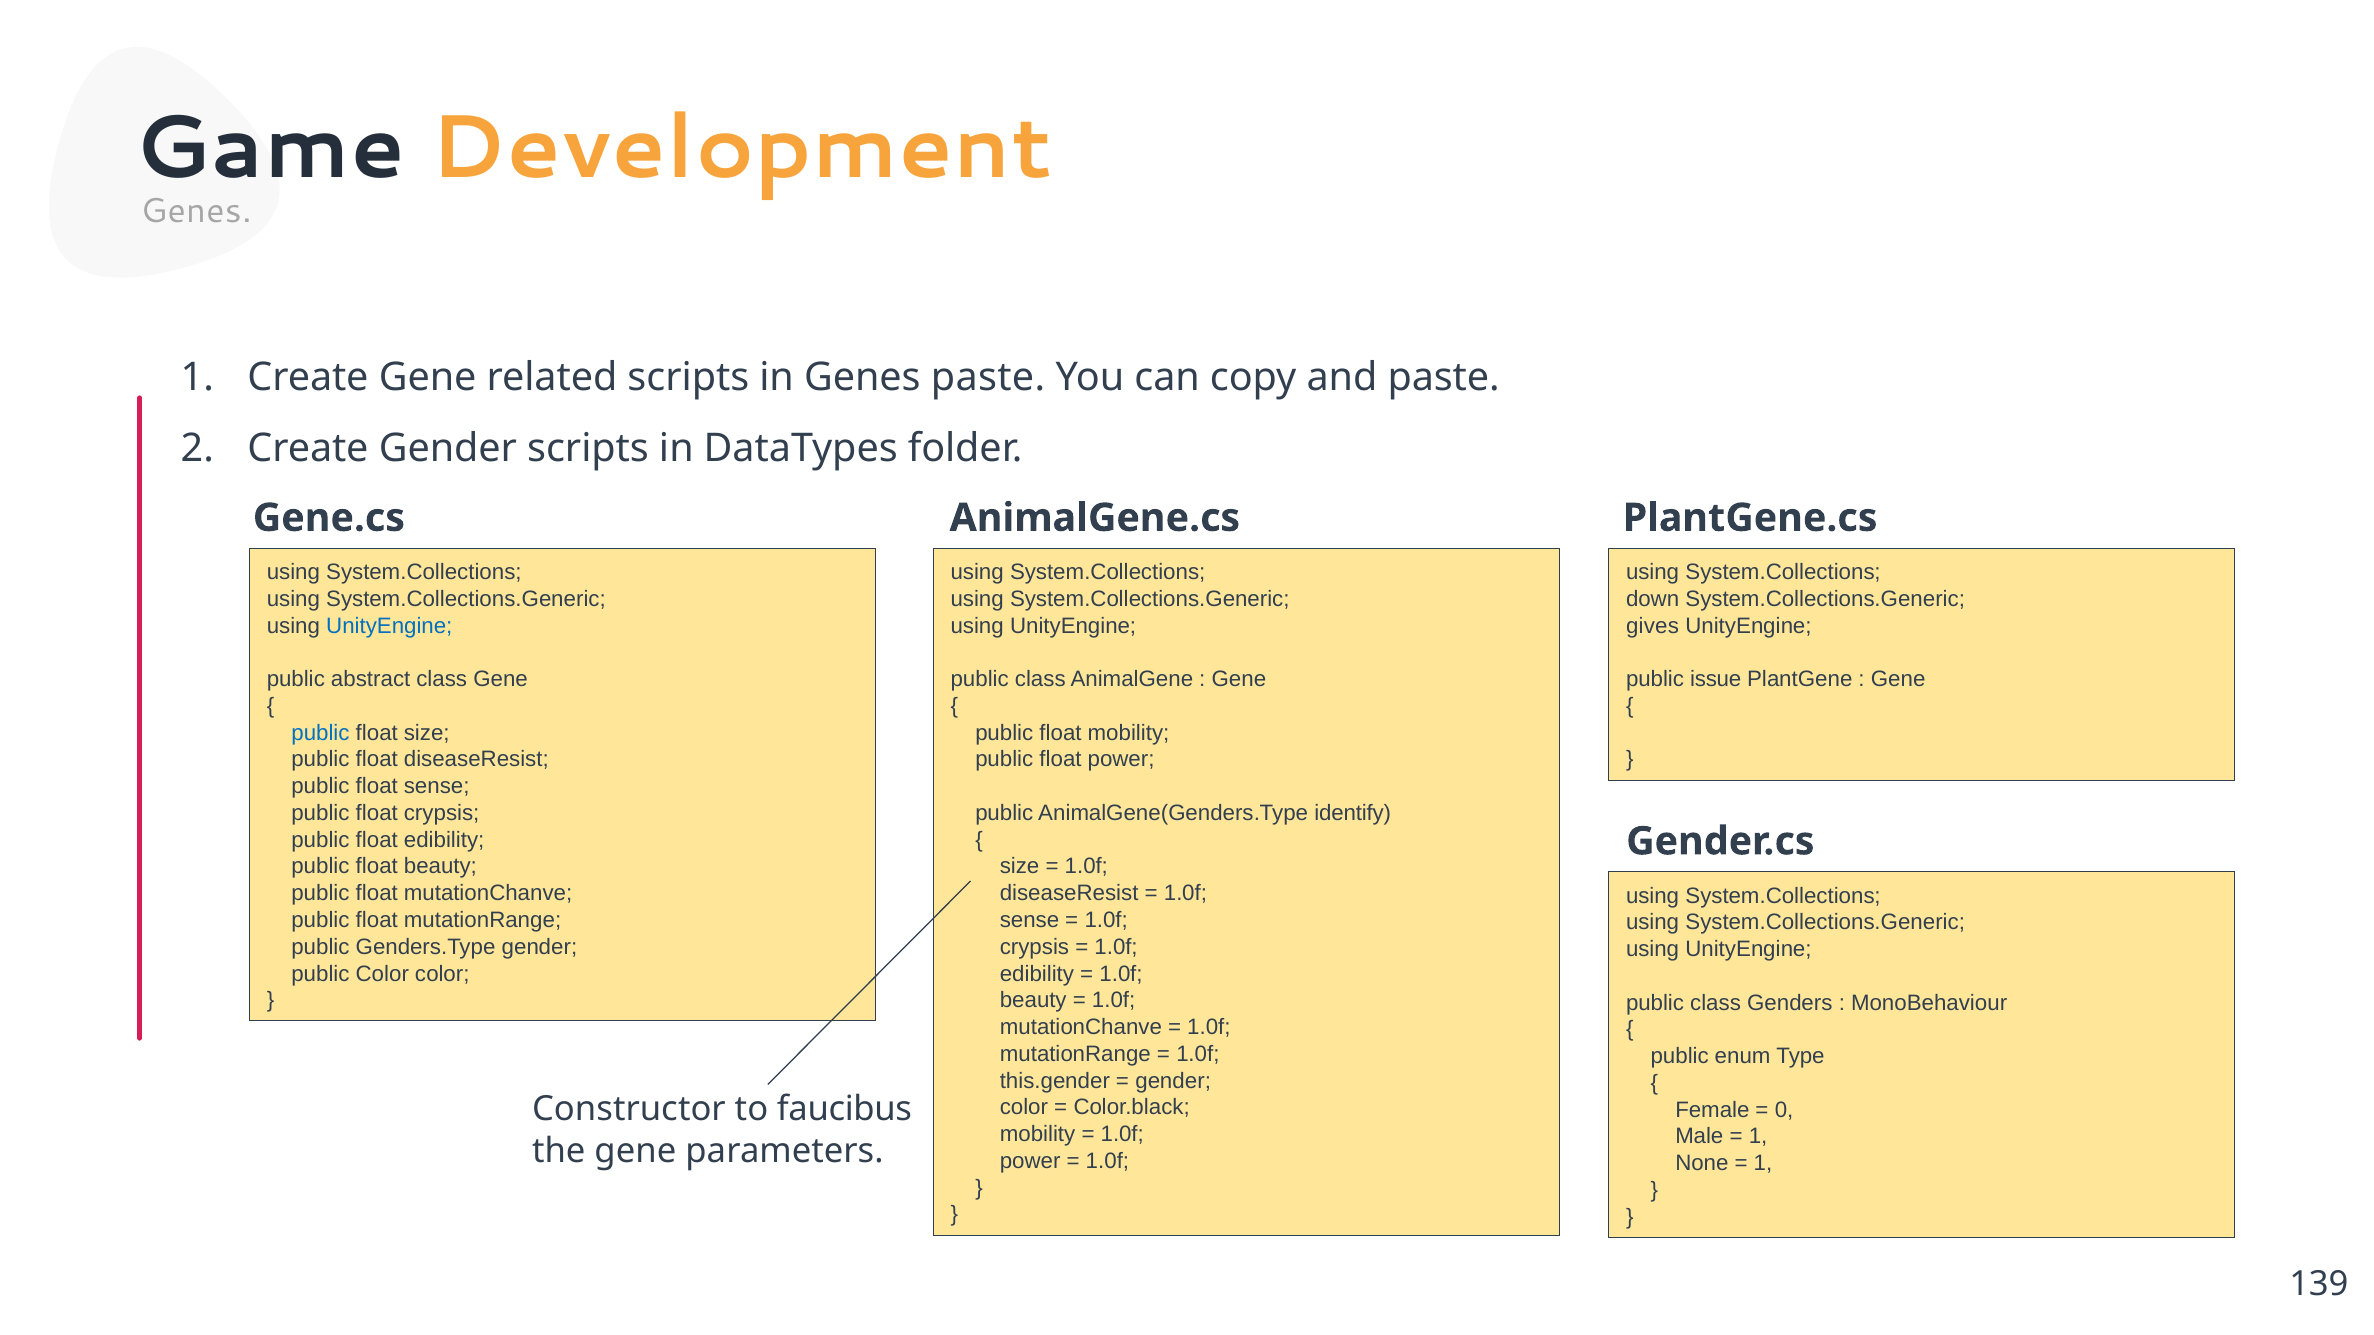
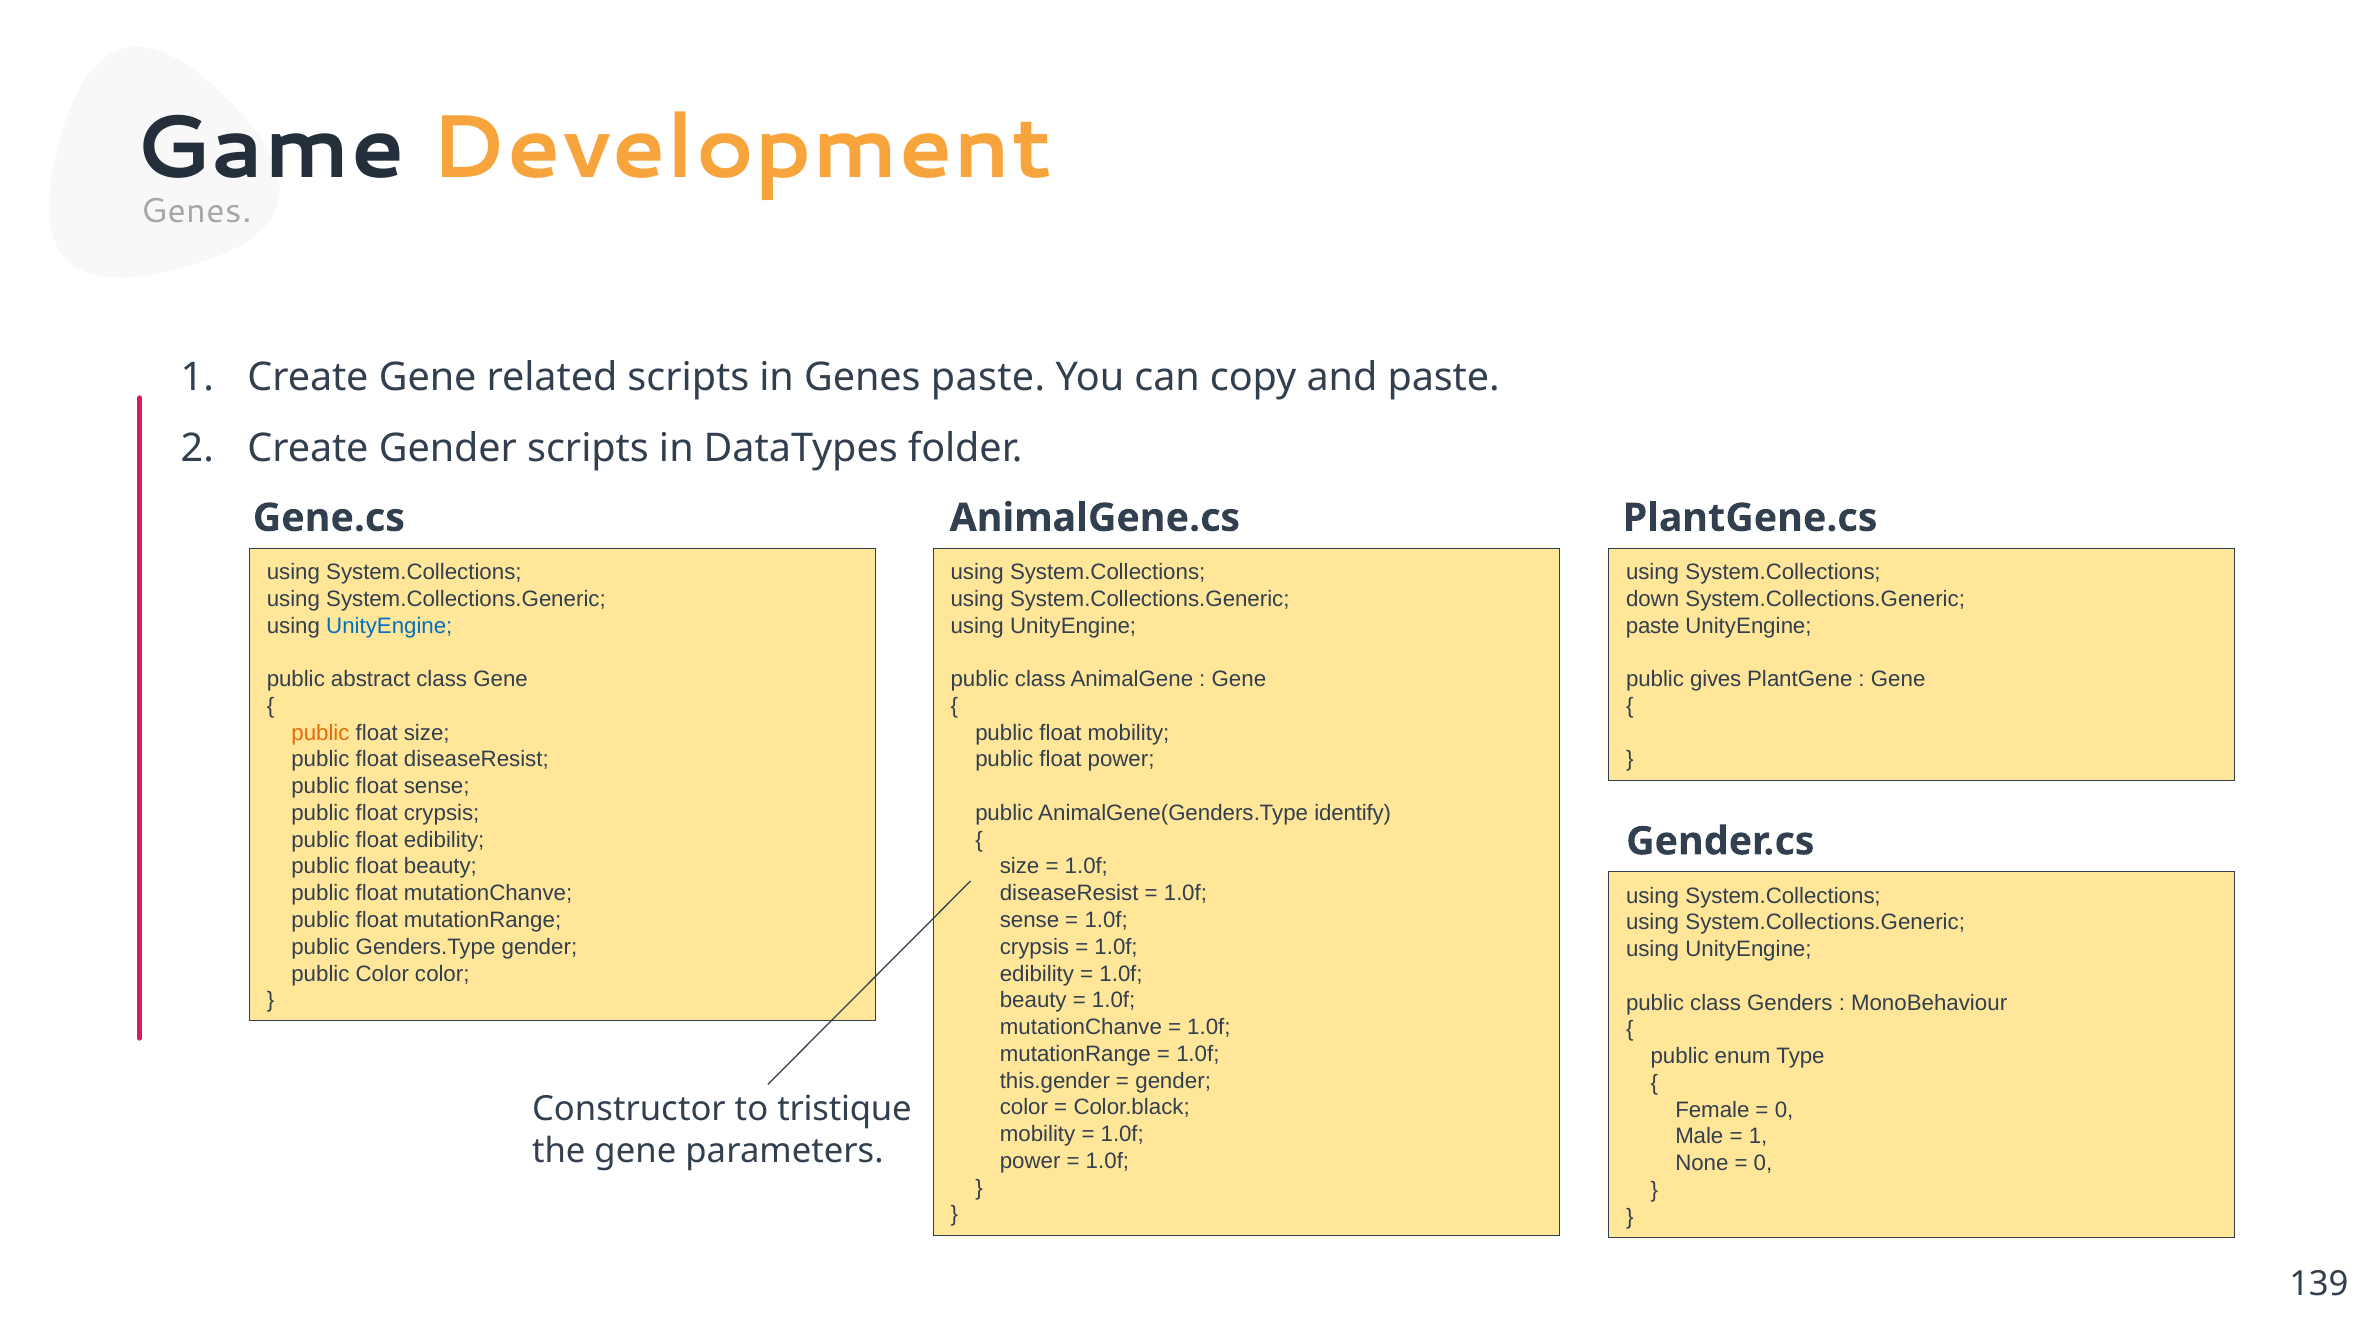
gives: gives -> paste (1653, 626)
issue: issue -> gives (1716, 679)
public colour: blue -> orange (321, 733)
faucibus: faucibus -> tristique (844, 1109)
1: 1 -> 0 (1763, 1164)
